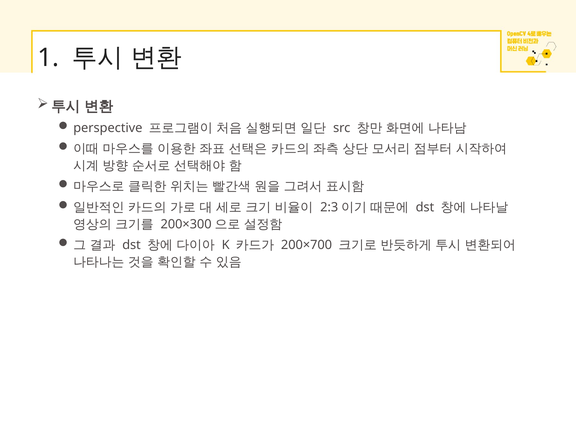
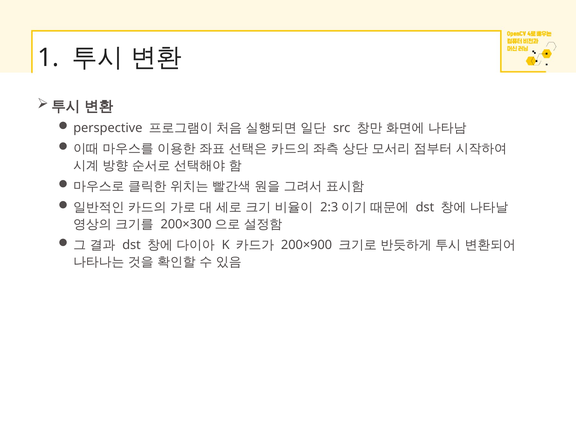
200×700: 200×700 -> 200×900 (307, 245)
